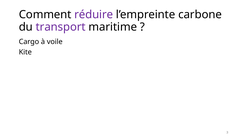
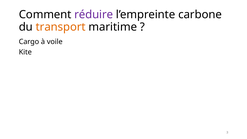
transport colour: purple -> orange (61, 27)
